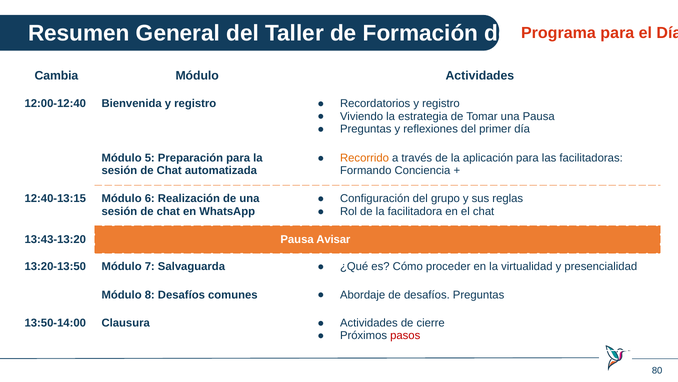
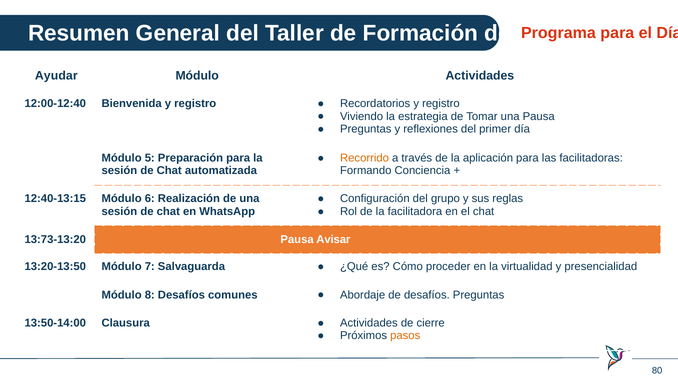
Cambia: Cambia -> Ayudar (56, 76)
13:43-13:20: 13:43-13:20 -> 13:73-13:20 (55, 239)
pasos colour: red -> orange (405, 335)
